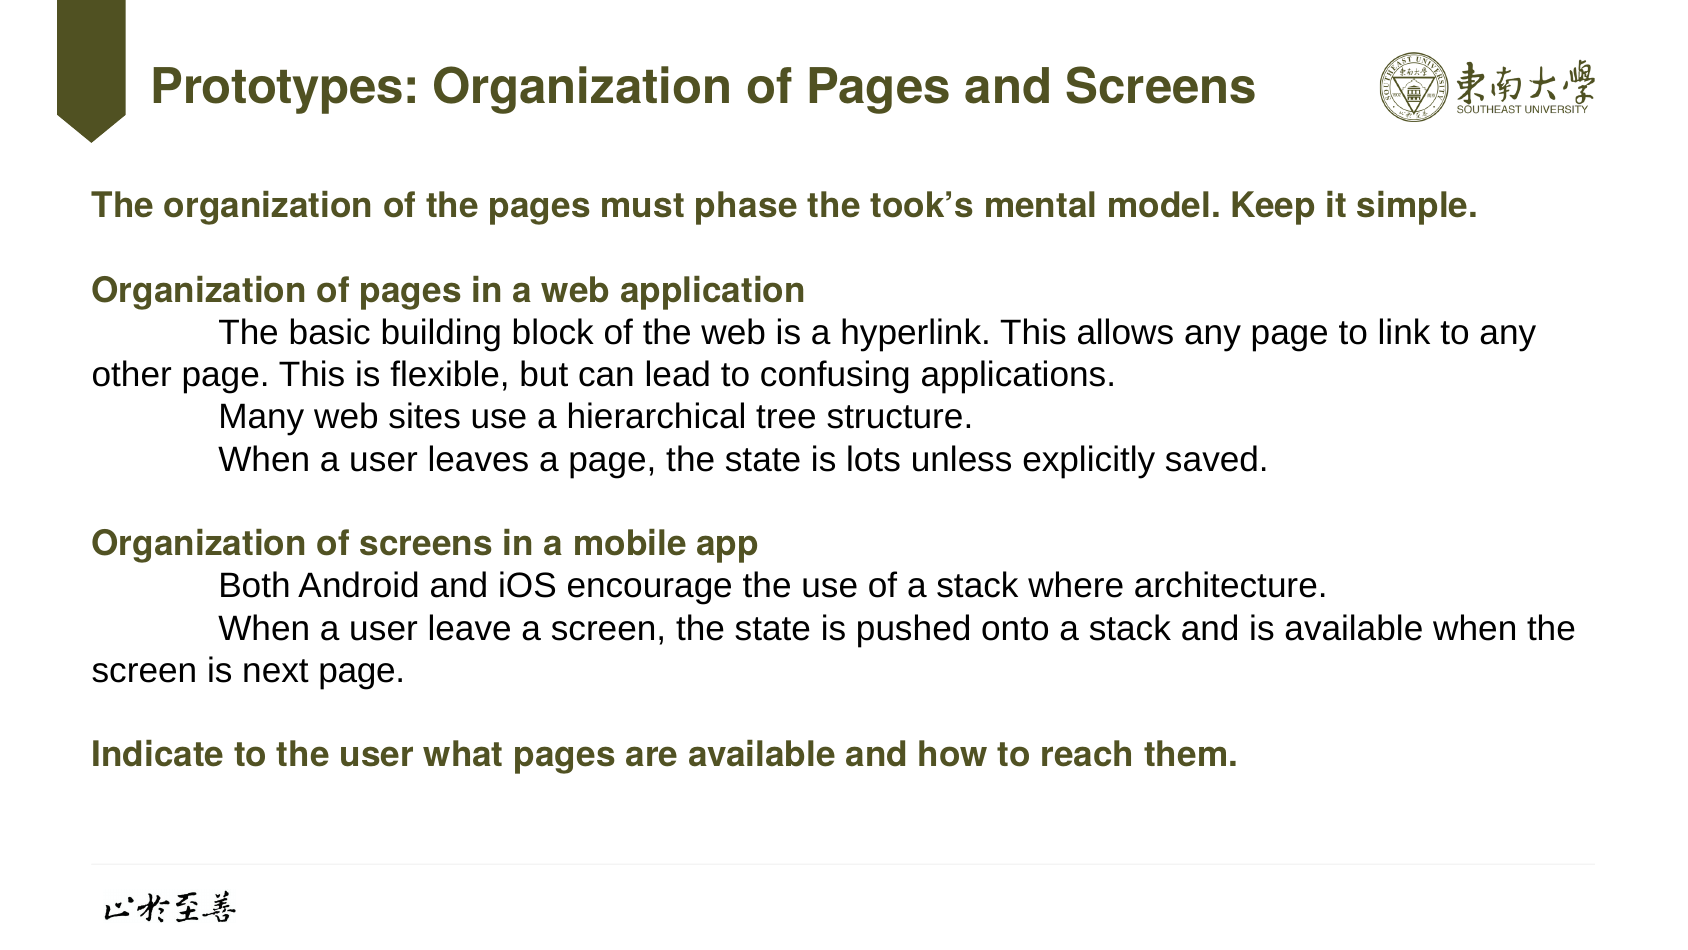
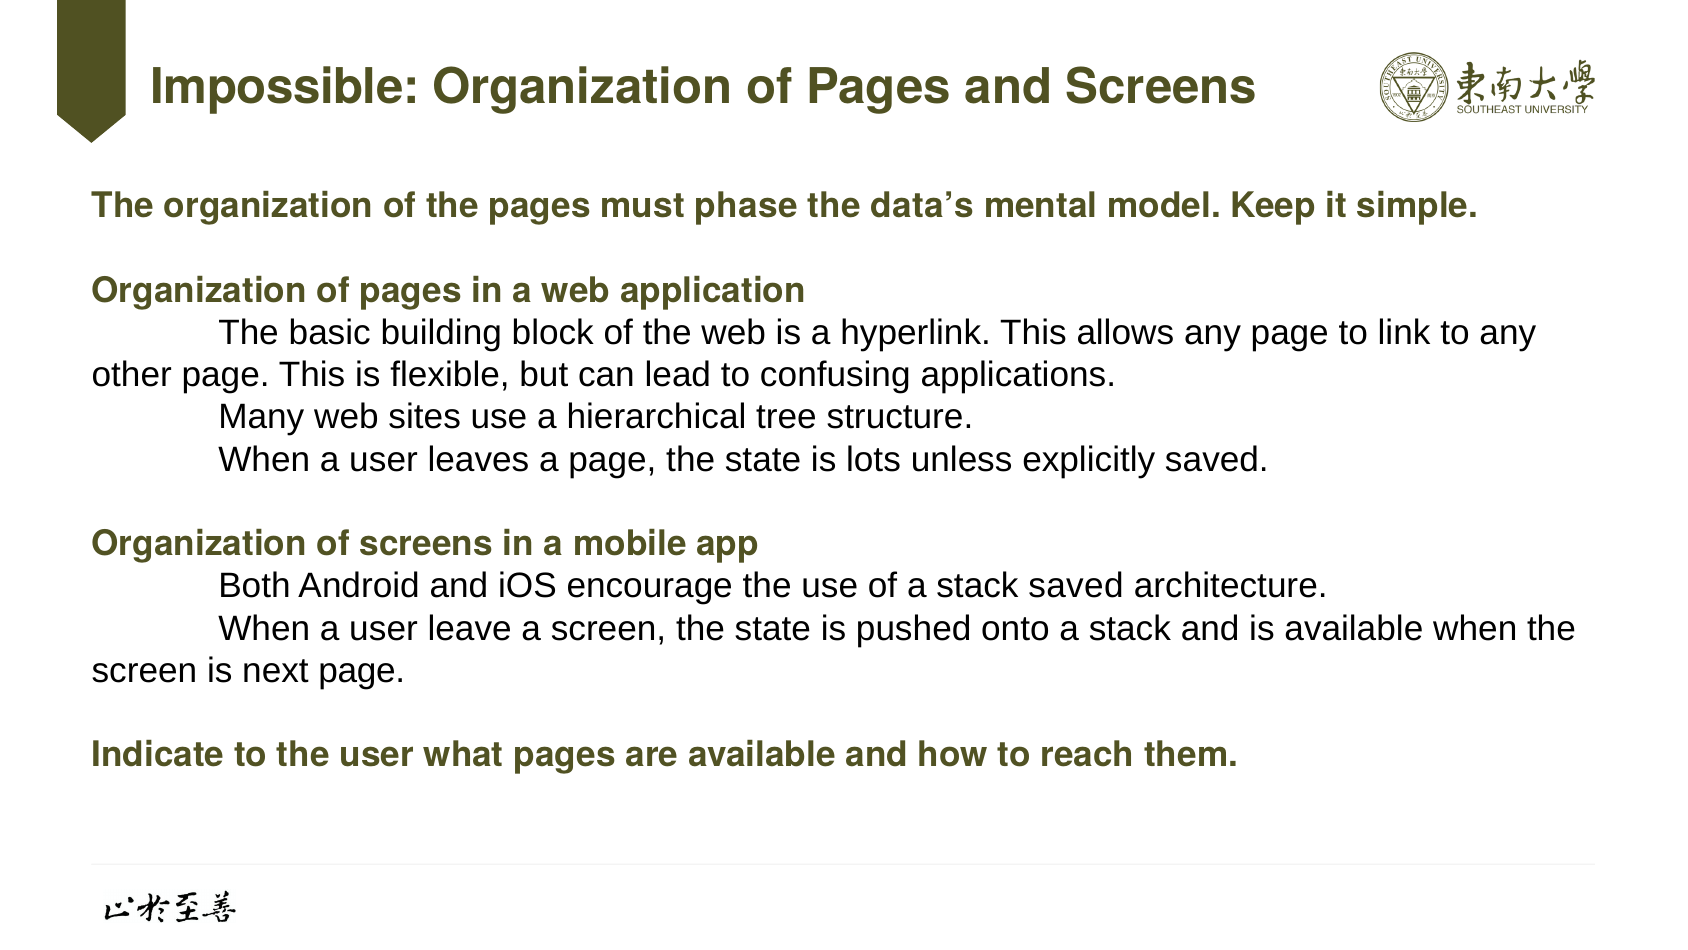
Prototypes: Prototypes -> Impossible (285, 87)
took’s: took’s -> data’s (922, 206)
stack where: where -> saved (1076, 586)
